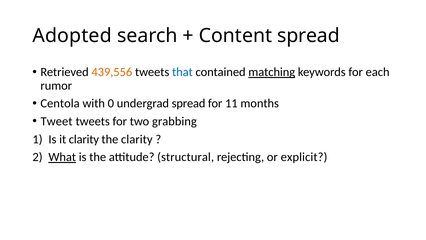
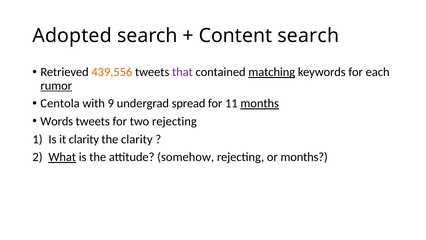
Content spread: spread -> search (308, 36)
that colour: blue -> purple (182, 72)
rumor underline: none -> present (56, 85)
0: 0 -> 9 (111, 103)
months underline: none -> present (260, 103)
Tweet: Tweet -> Words (57, 121)
two grabbing: grabbing -> rejecting (174, 121)
structural: structural -> somehow (186, 157)
or explicit: explicit -> months (304, 157)
